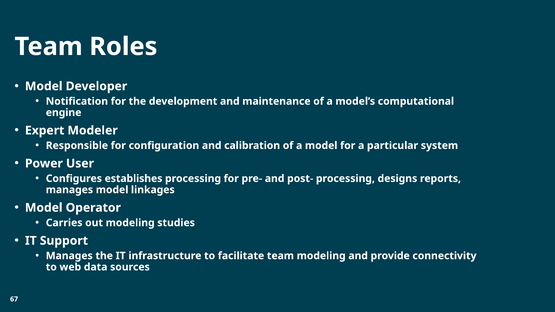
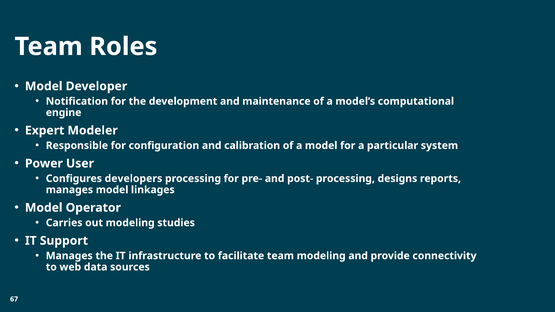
establishes: establishes -> developers (133, 179)
